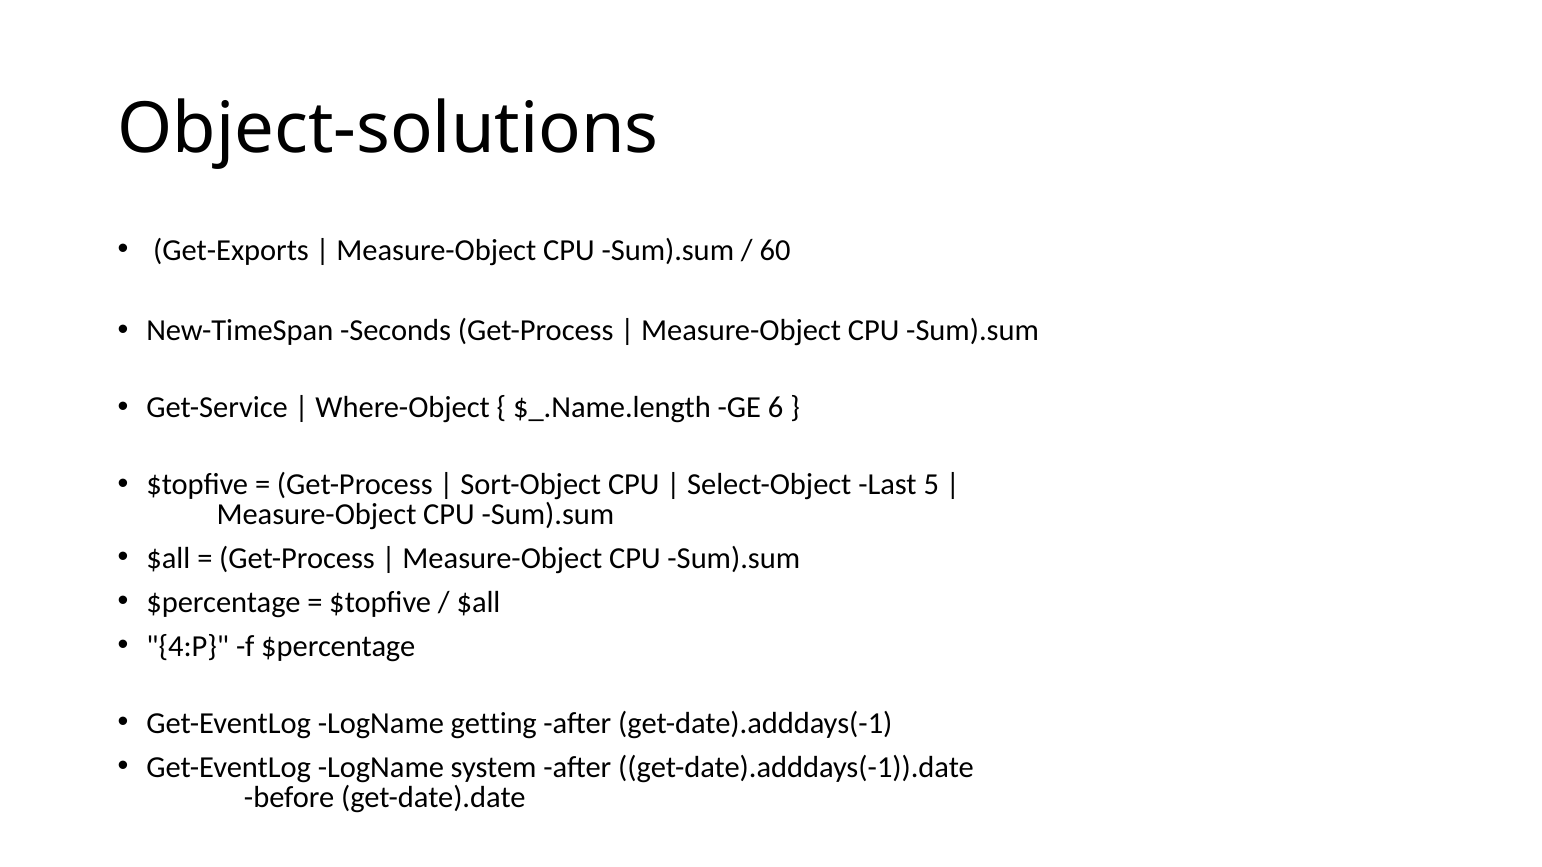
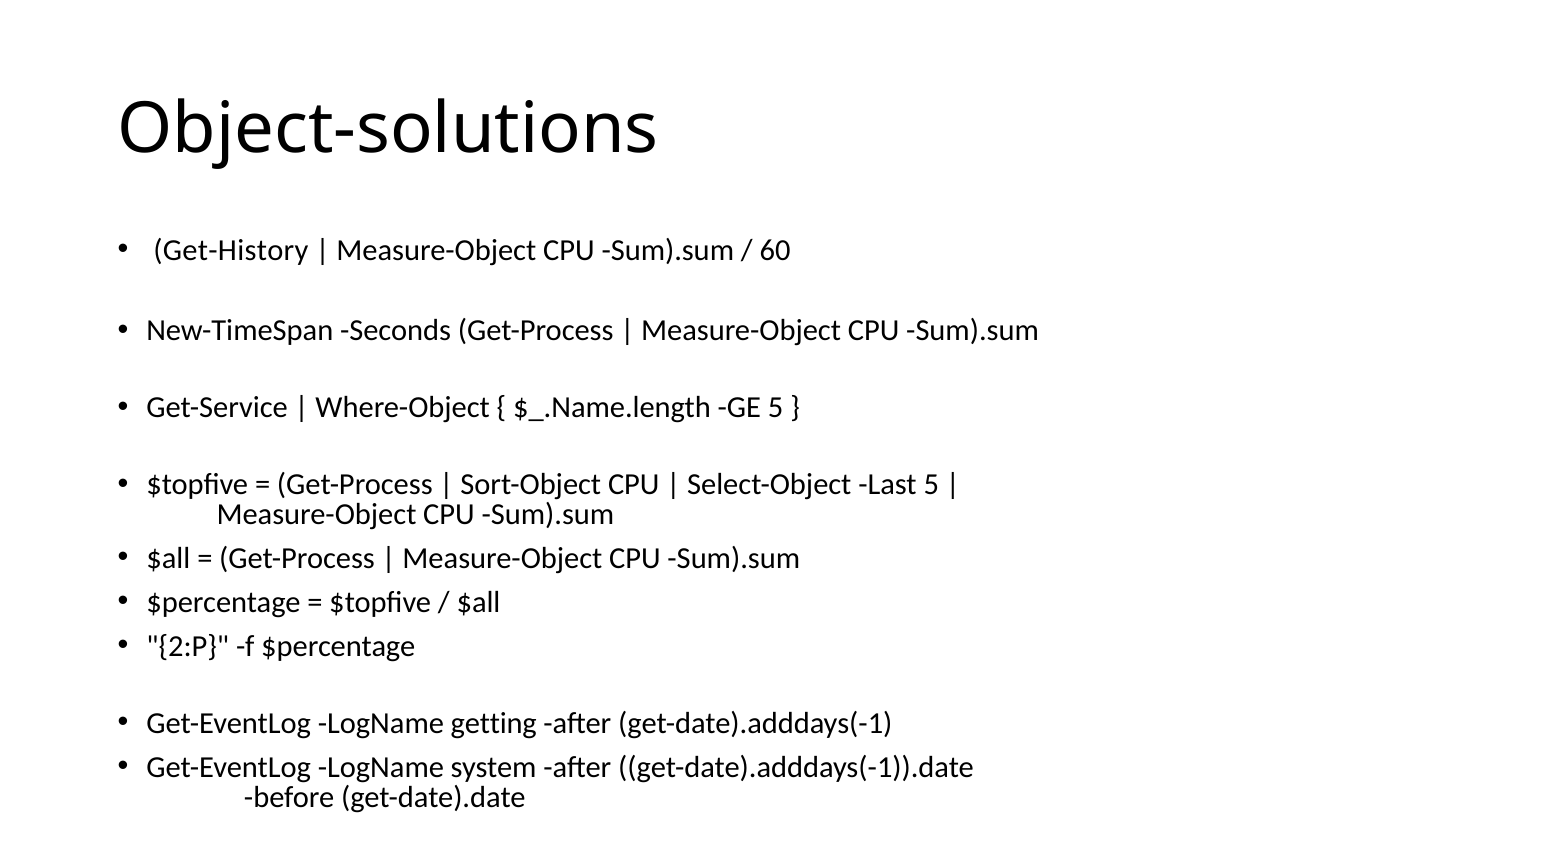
Get-Exports: Get-Exports -> Get-History (231, 250)
GE 6: 6 -> 5 (776, 408)
4:P: 4:P -> 2:P (188, 647)
